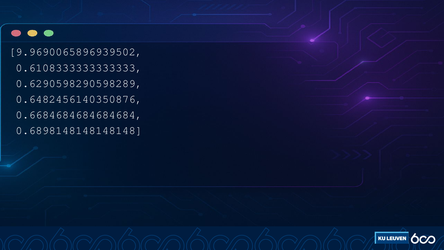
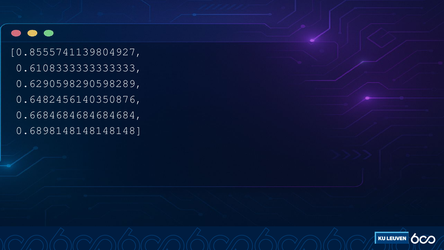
9.9690065896939502: 9.9690065896939502 -> 0.8555741139804927 (76, 52)
